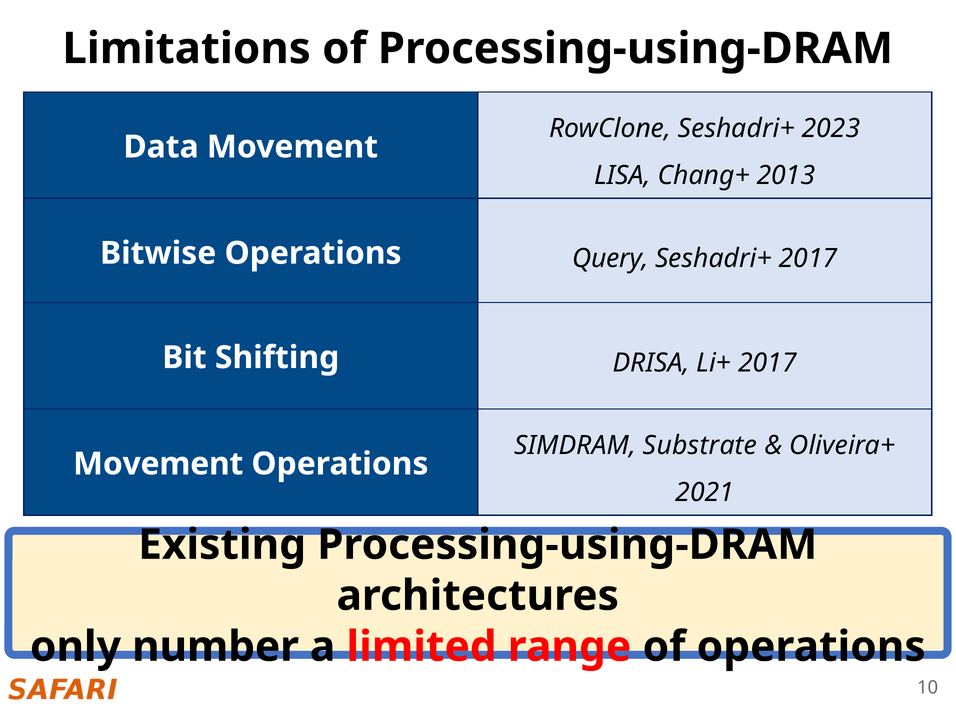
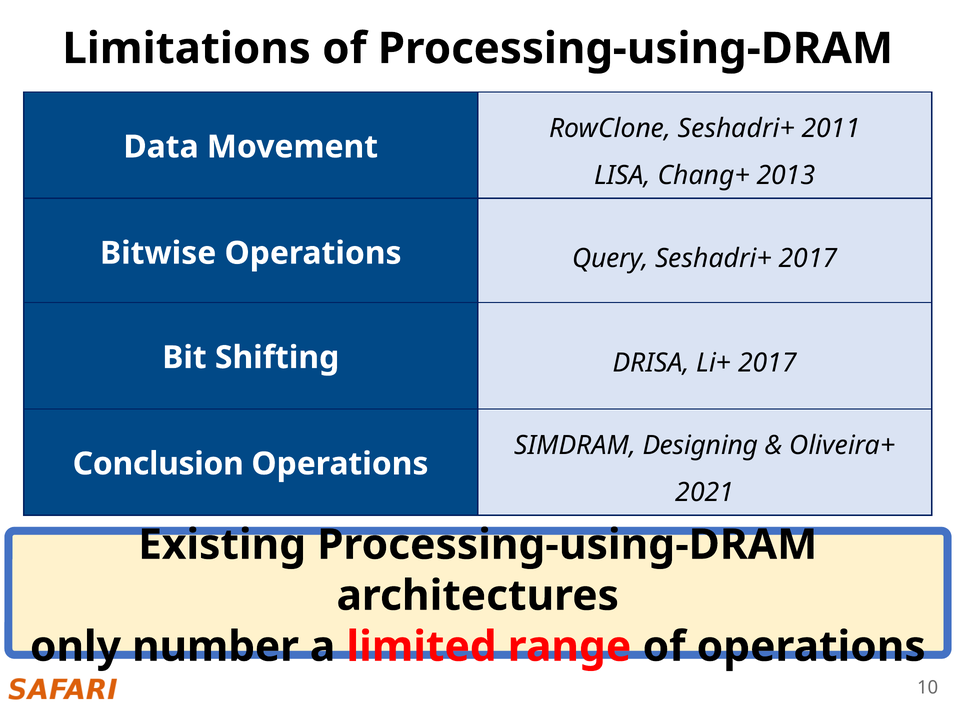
2023: 2023 -> 2011 (831, 128)
Substrate: Substrate -> Designing (700, 445)
Movement: Movement -> Conclusion (158, 464)
